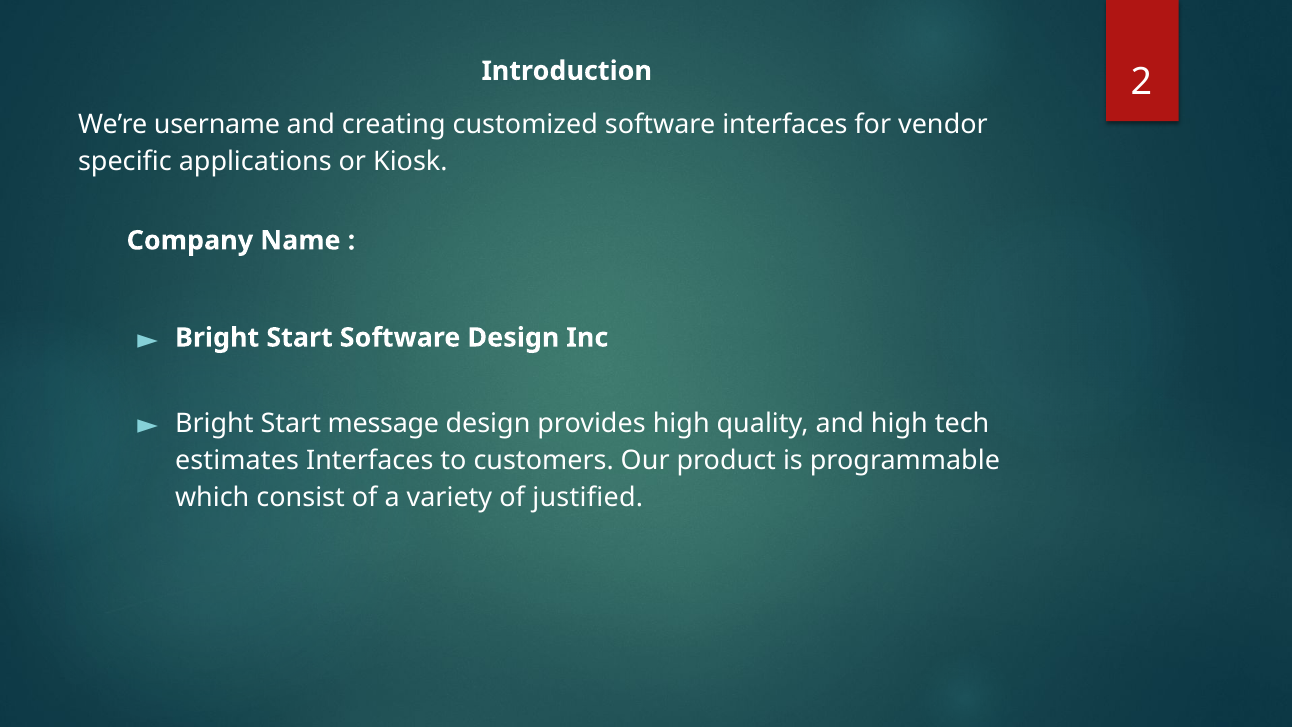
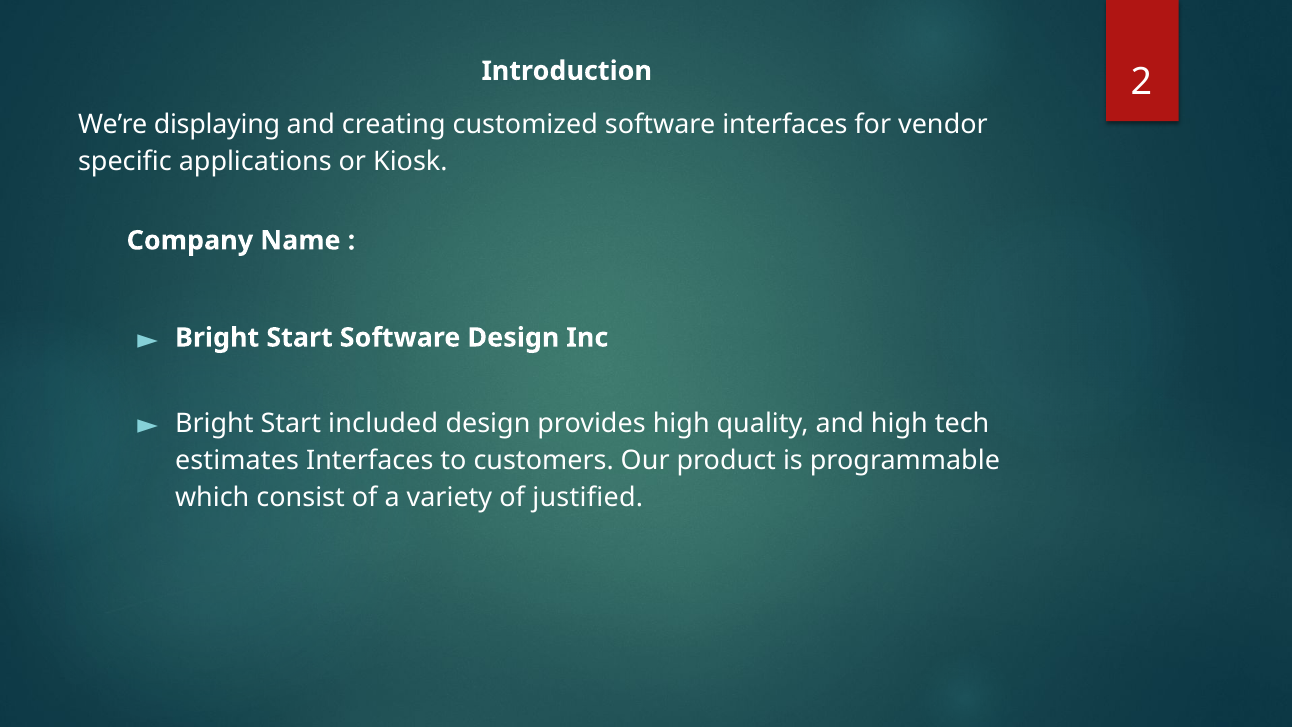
username: username -> displaying (217, 124)
message: message -> included (383, 423)
